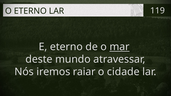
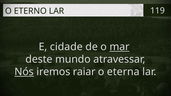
E eterno: eterno -> cidade (66, 47)
Nós underline: none -> present (24, 72)
cidade: cidade -> eterna (123, 72)
